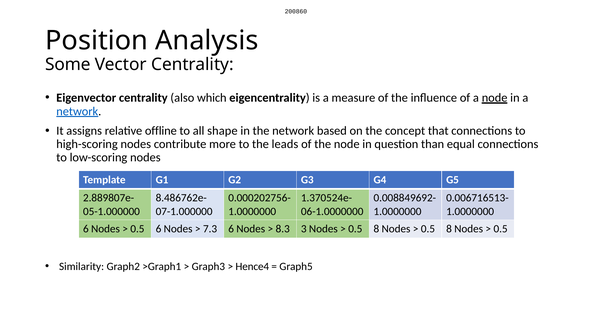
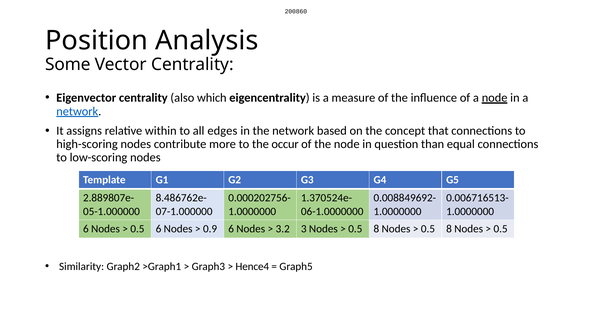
offline: offline -> within (161, 131)
shape: shape -> edges (222, 131)
leads: leads -> occur (285, 144)
7.3: 7.3 -> 0.9 (210, 229)
8.3: 8.3 -> 3.2 (283, 229)
